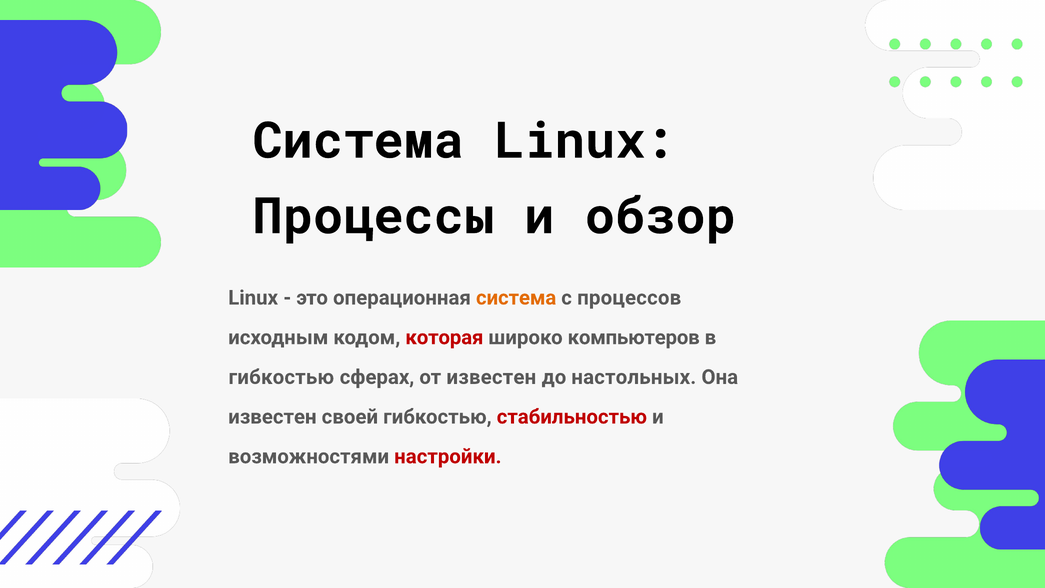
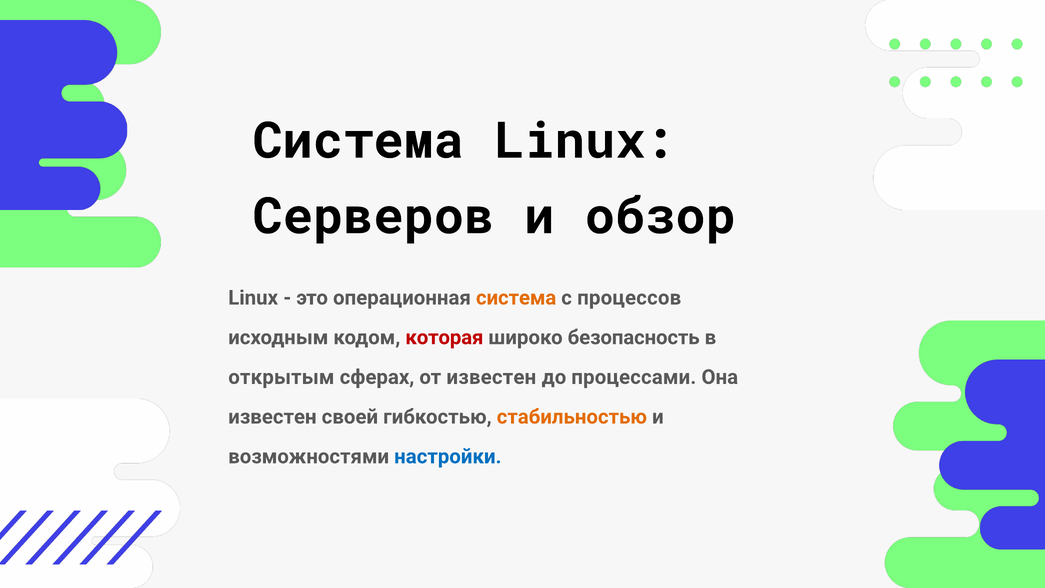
Процессы: Процессы -> Серверов (373, 217)
компьютеров: компьютеров -> безопасность (634, 337)
гибкостью: гибкостью -> открытым (281, 377)
настольных: настольных -> процессами (634, 377)
стабильностью colour: red -> orange (572, 417)
настройки colour: red -> blue (448, 456)
